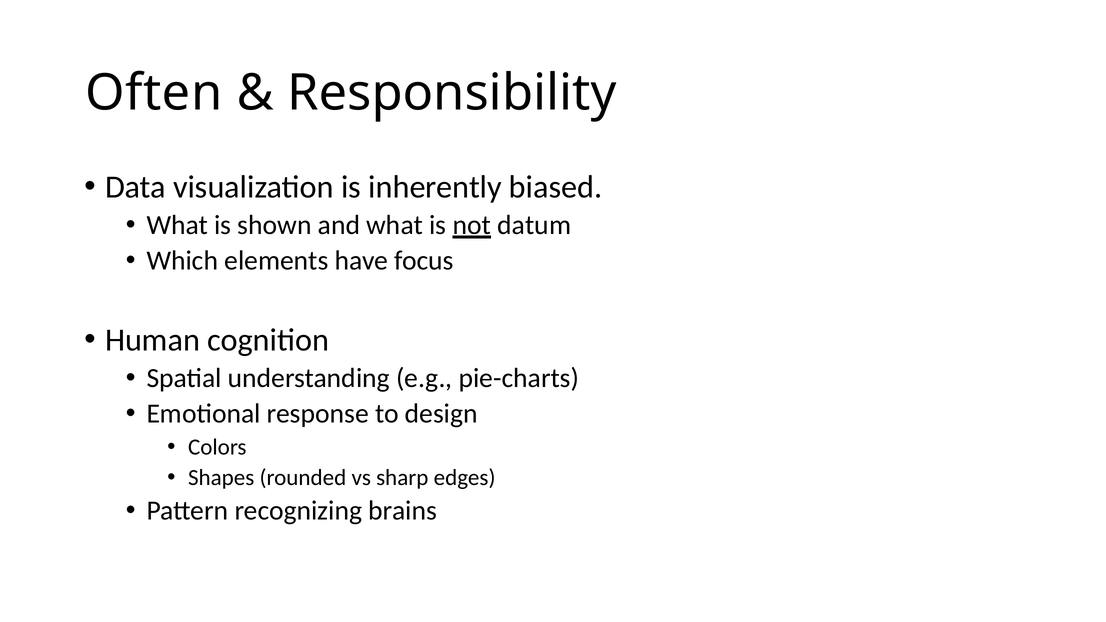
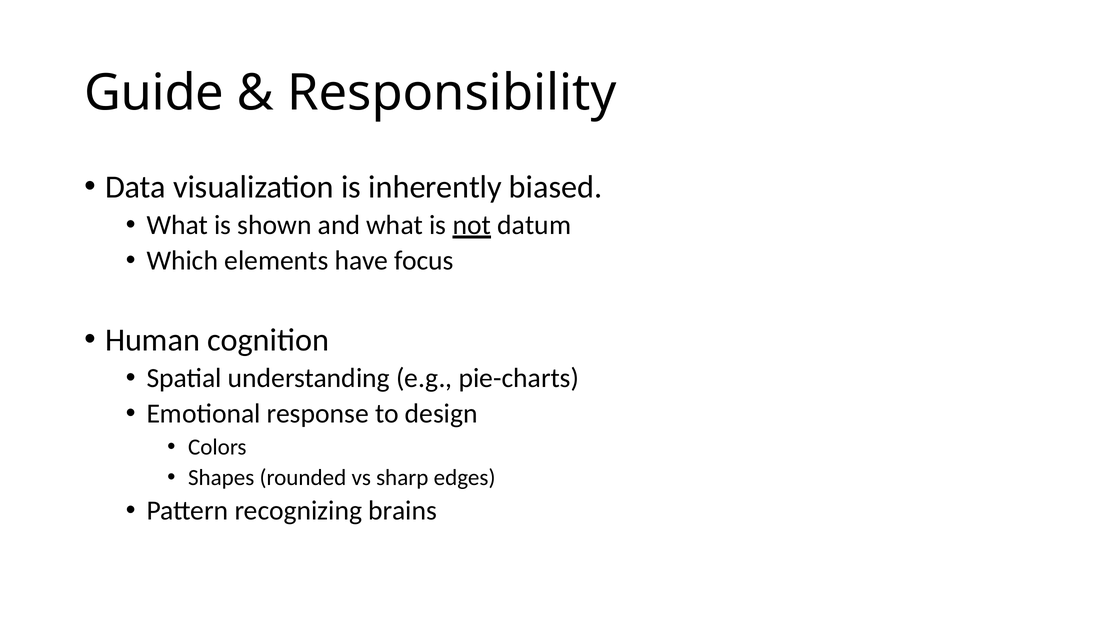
Often: Often -> Guide (154, 93)
